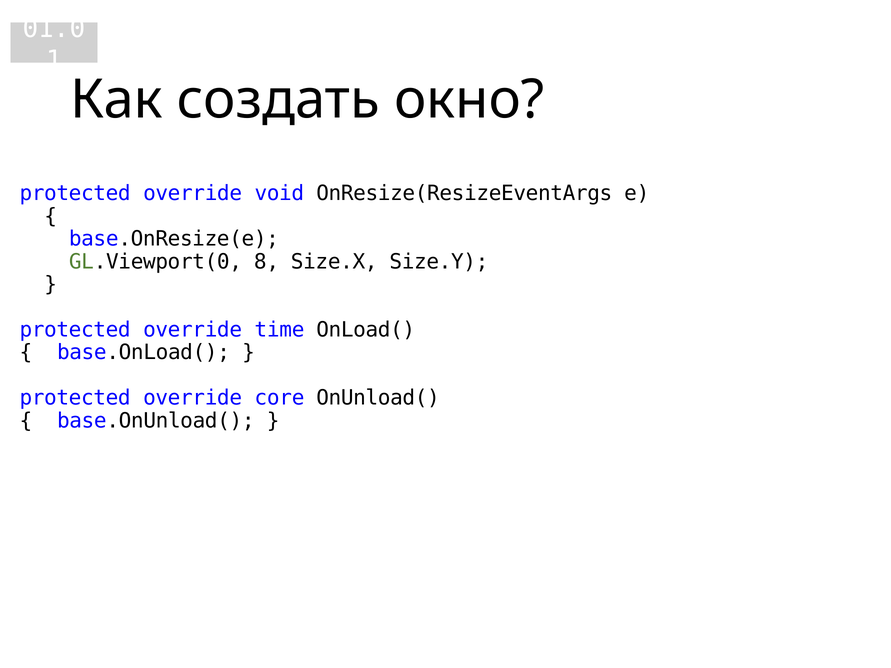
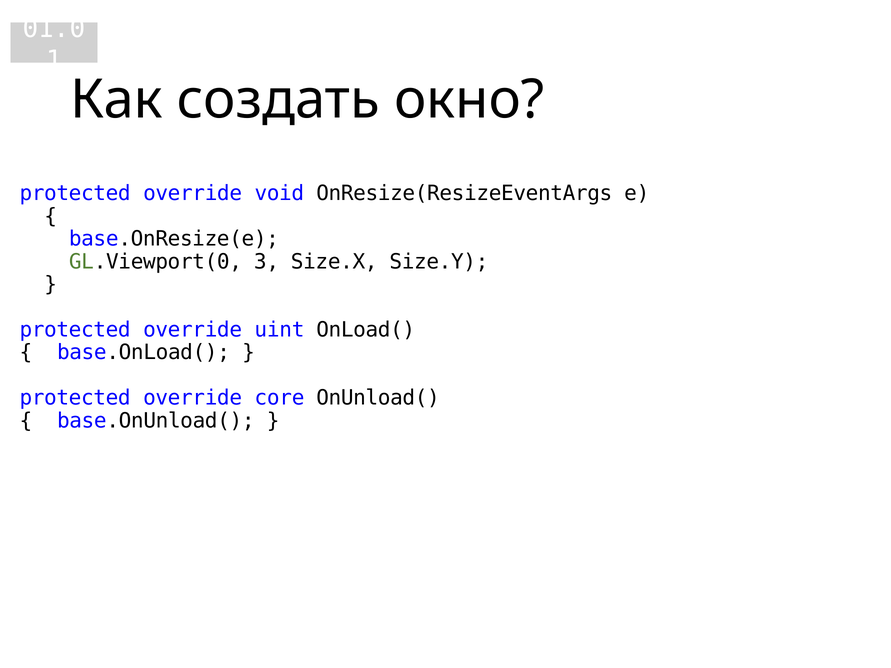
8: 8 -> 3 (267, 262)
time: time -> uint (279, 330)
